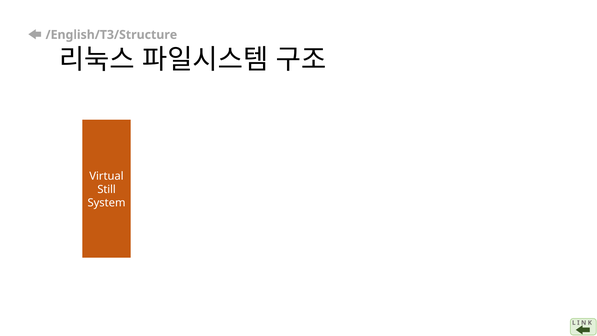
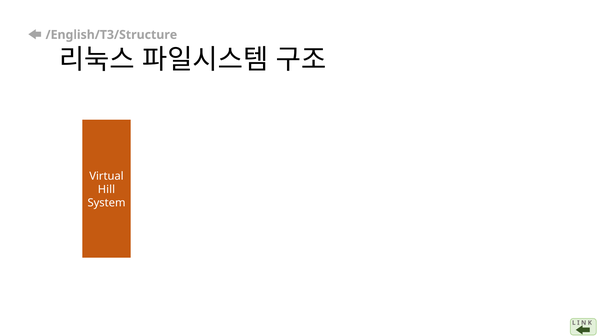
Still: Still -> Hill (106, 189)
